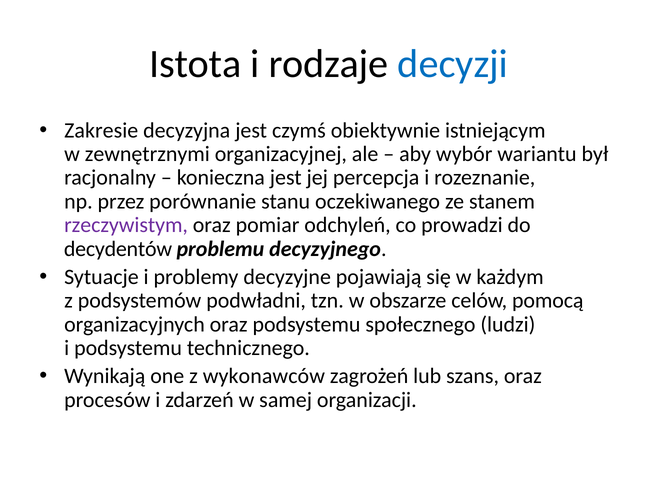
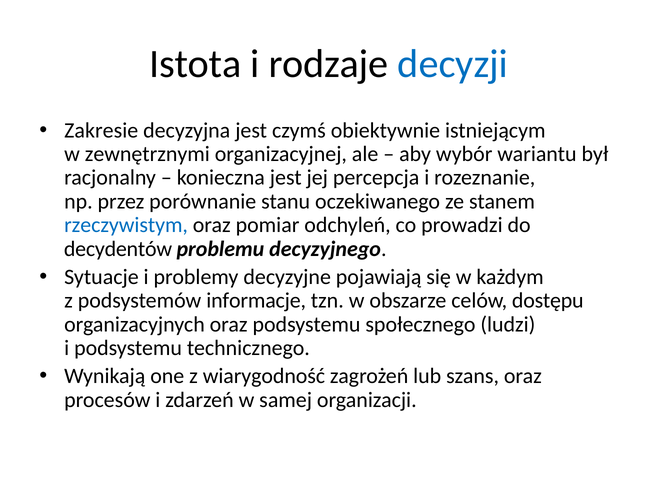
rzeczywistym colour: purple -> blue (126, 225)
podwładni: podwładni -> informacje (256, 300)
pomocą: pomocą -> dostępu (548, 300)
wykonawców: wykonawców -> wiarygodność (264, 376)
